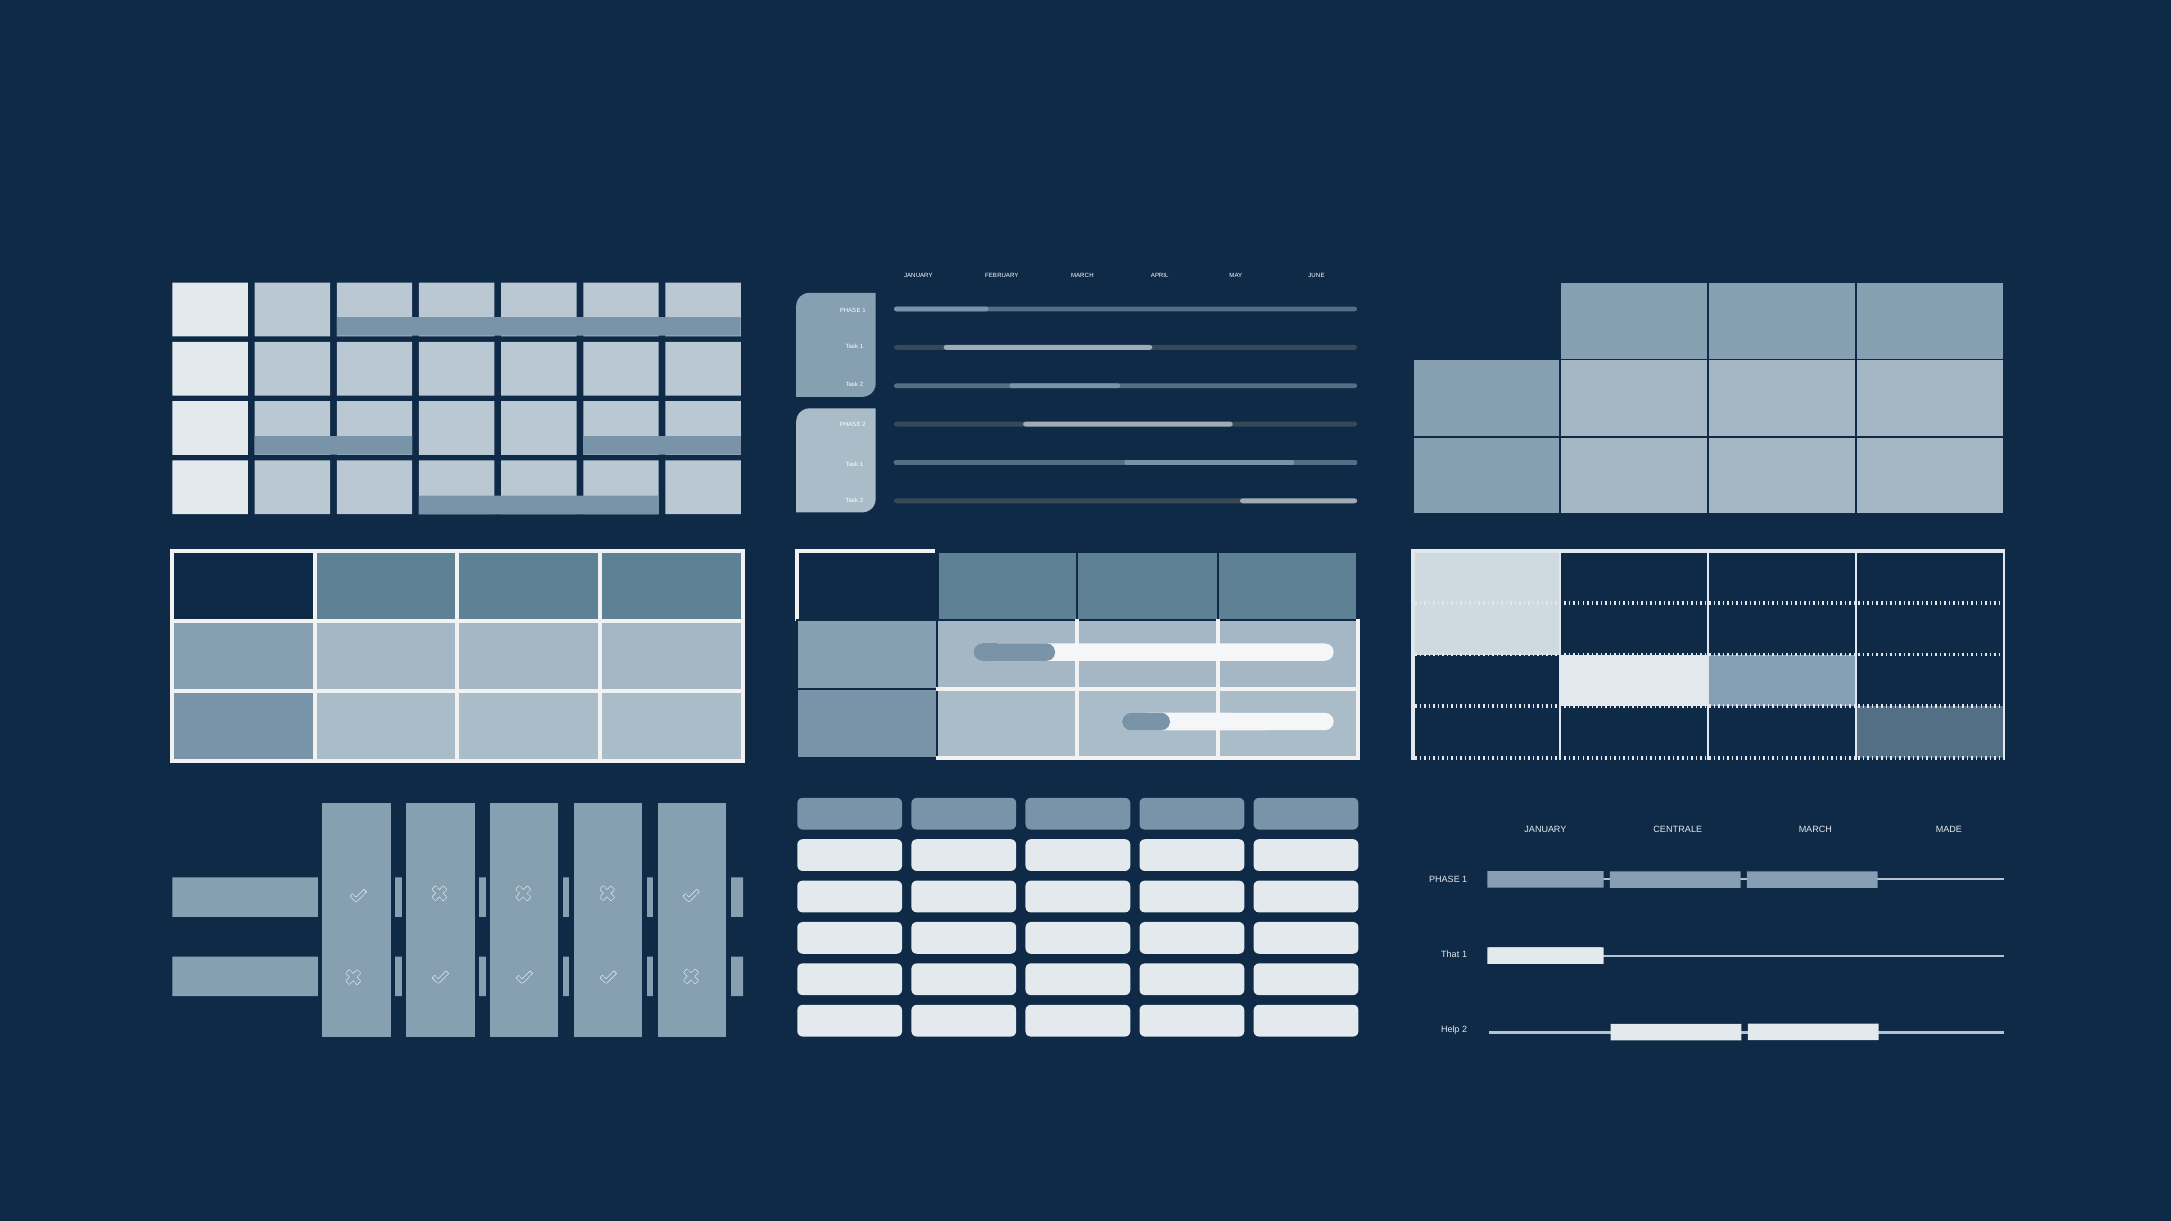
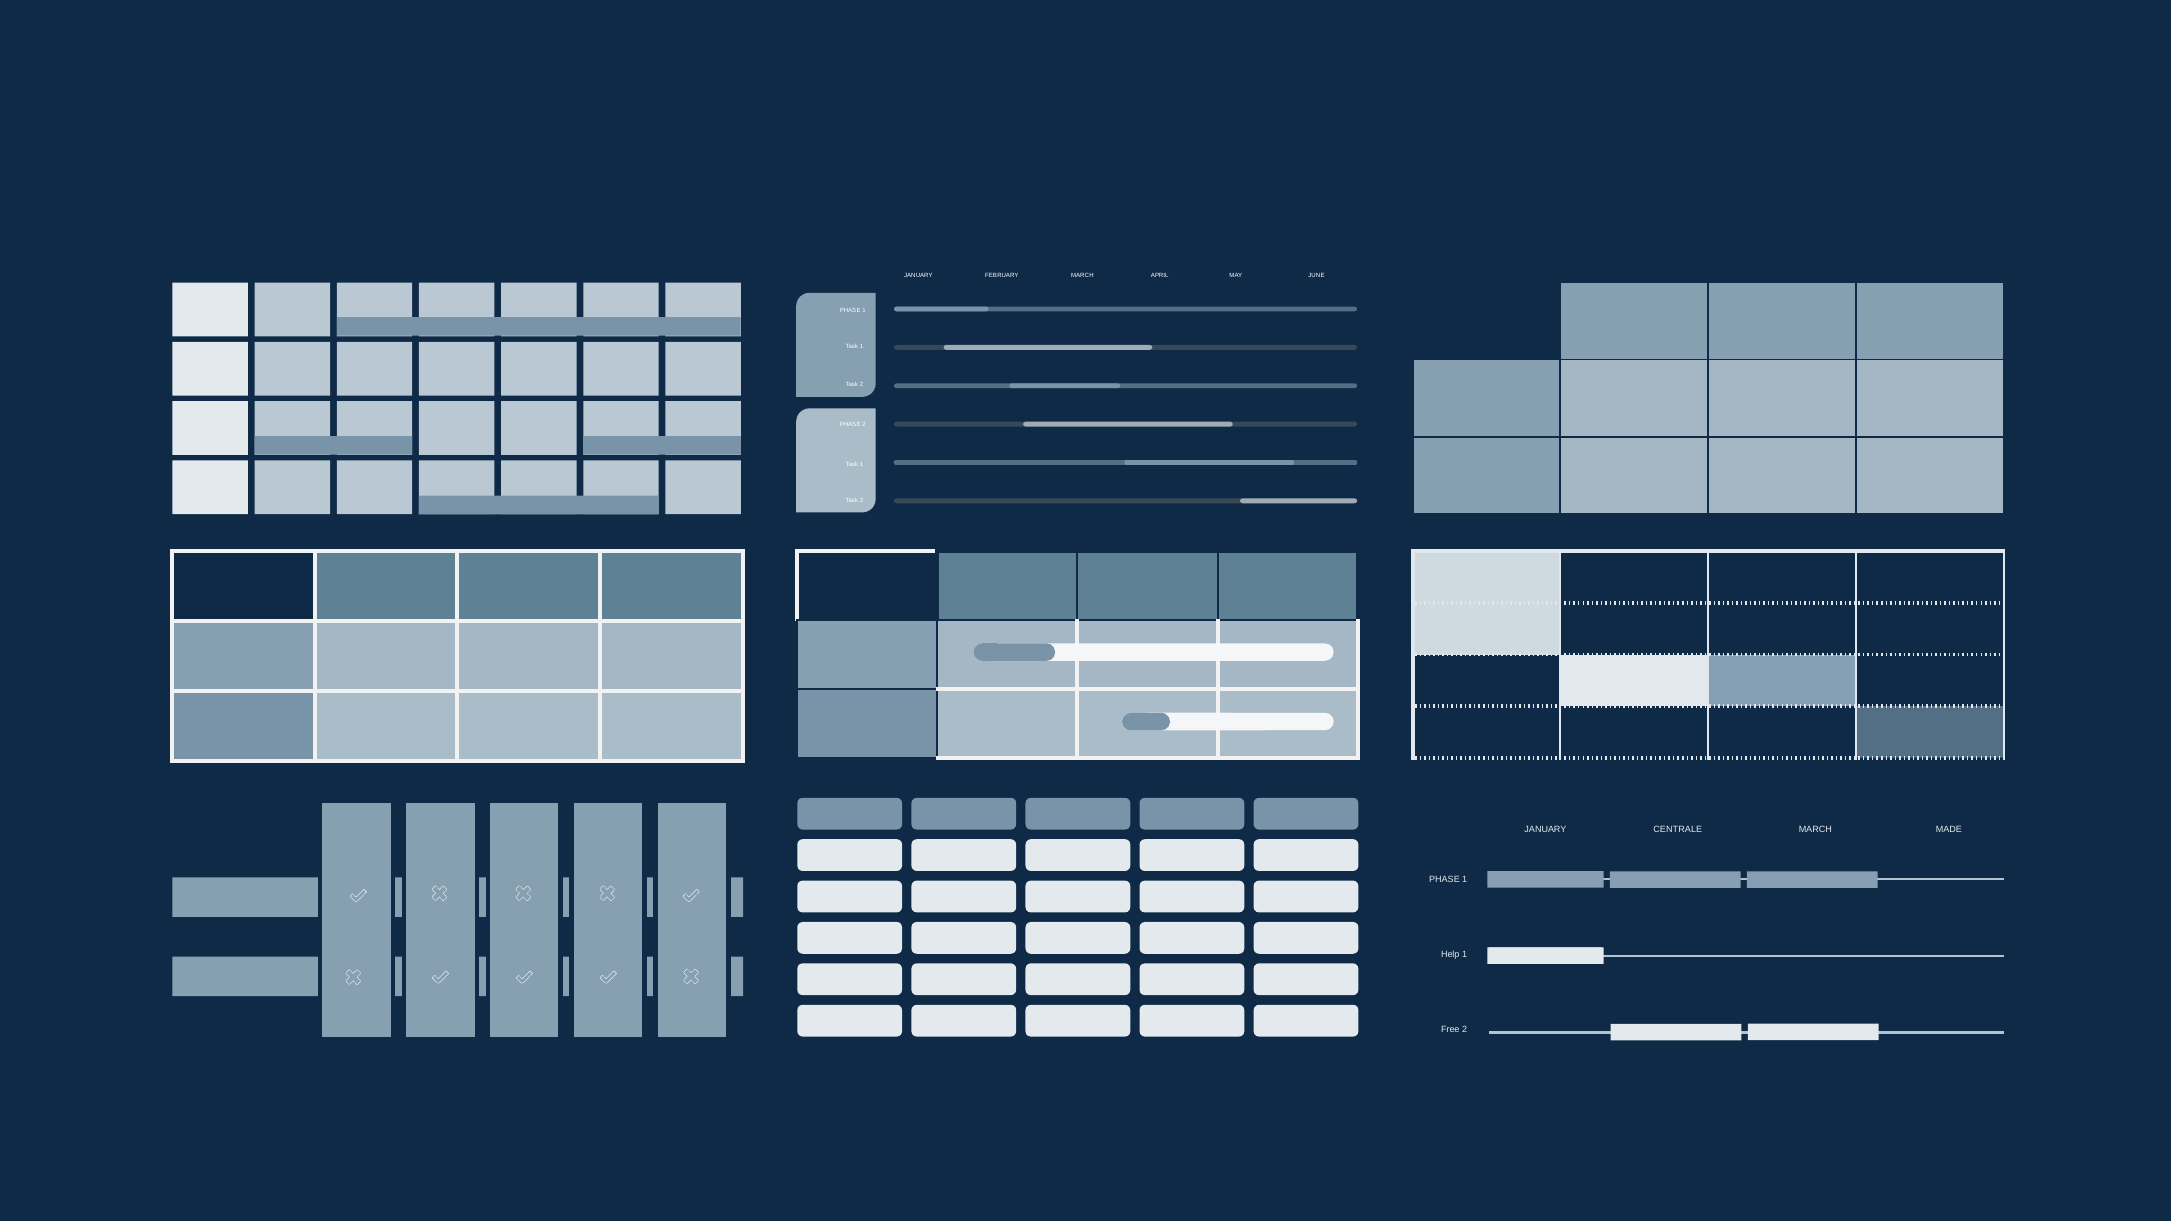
That: That -> Help (1450, 955)
Help: Help -> Free (1450, 1030)
